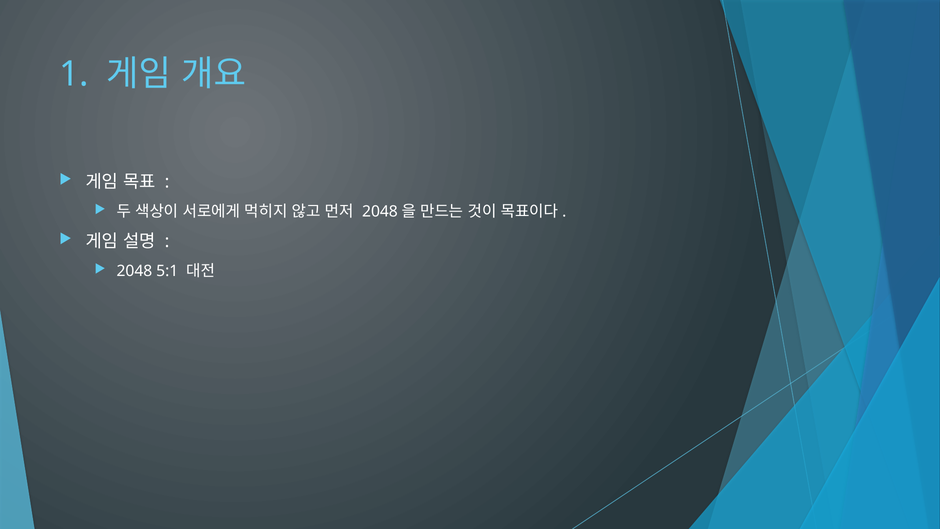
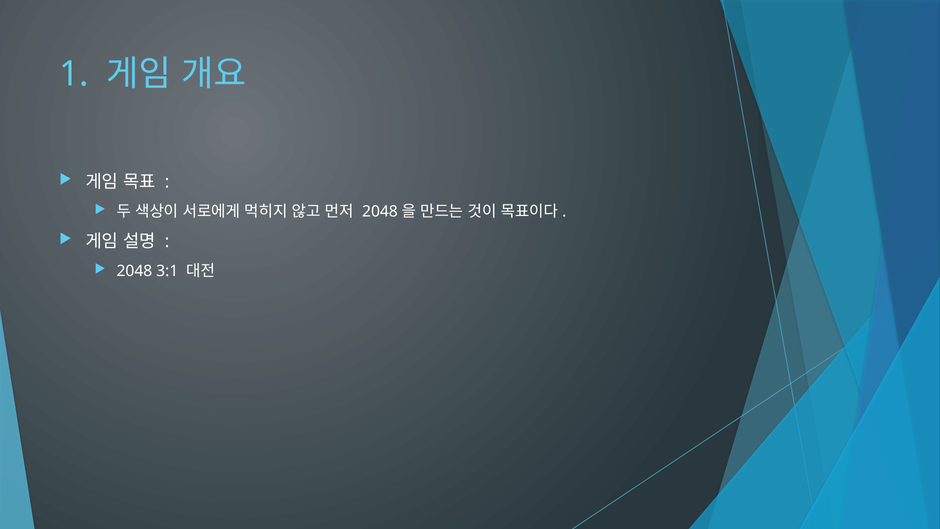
5:1: 5:1 -> 3:1 (167, 271)
